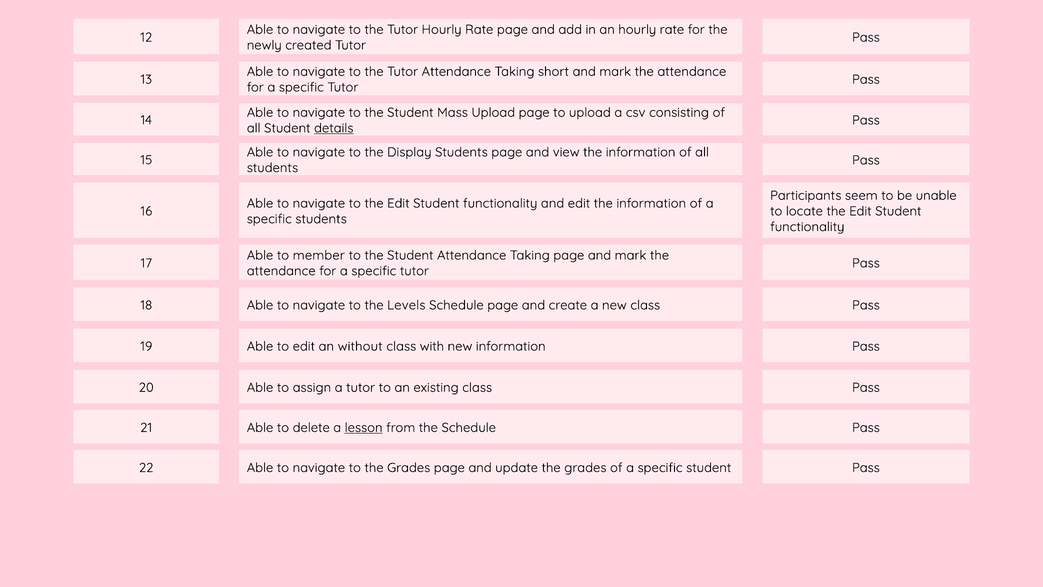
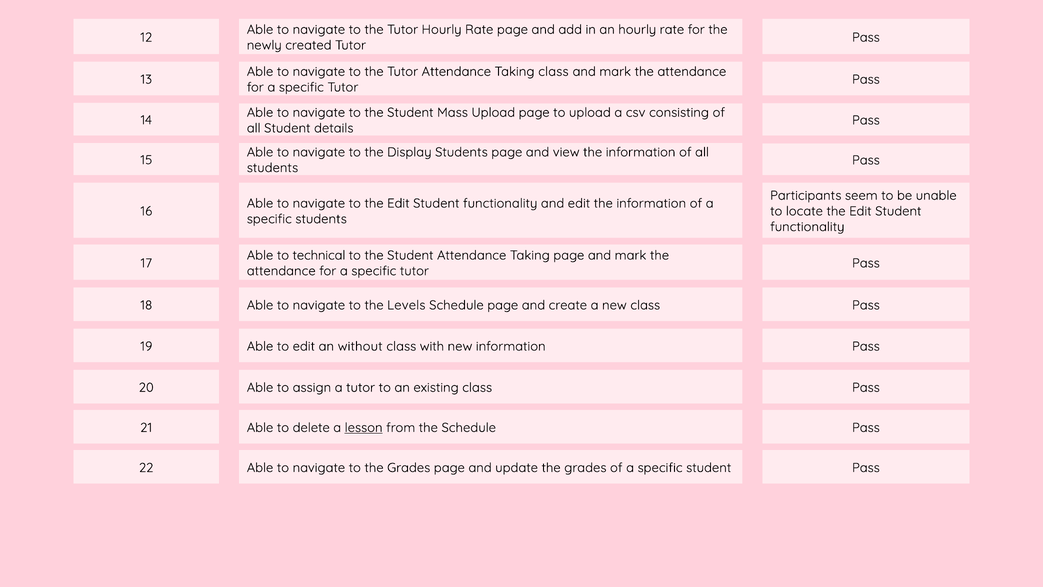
Taking short: short -> class (553, 72)
details underline: present -> none (334, 128)
member: member -> technical (319, 255)
